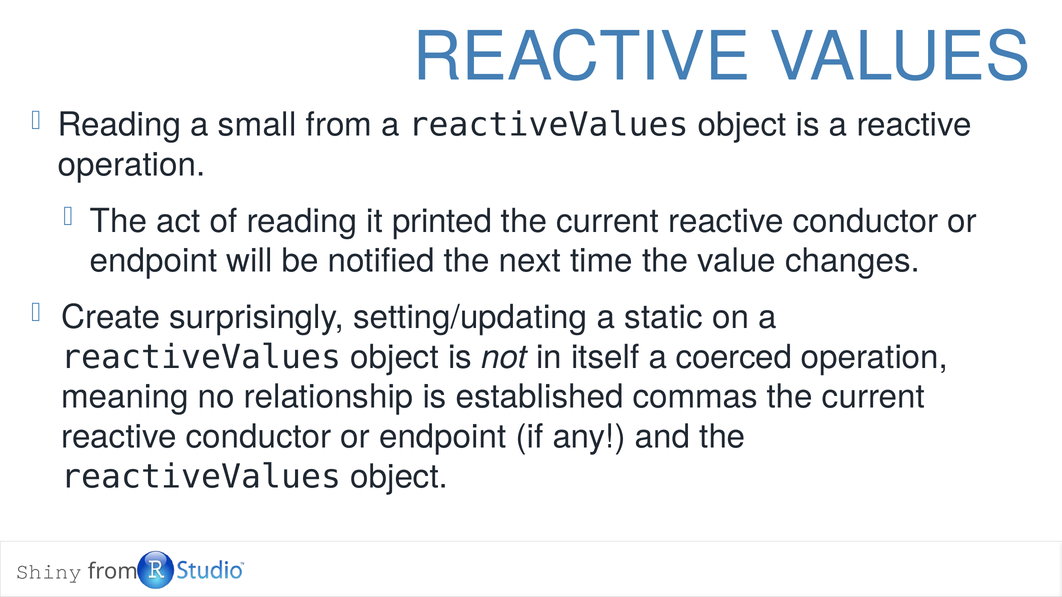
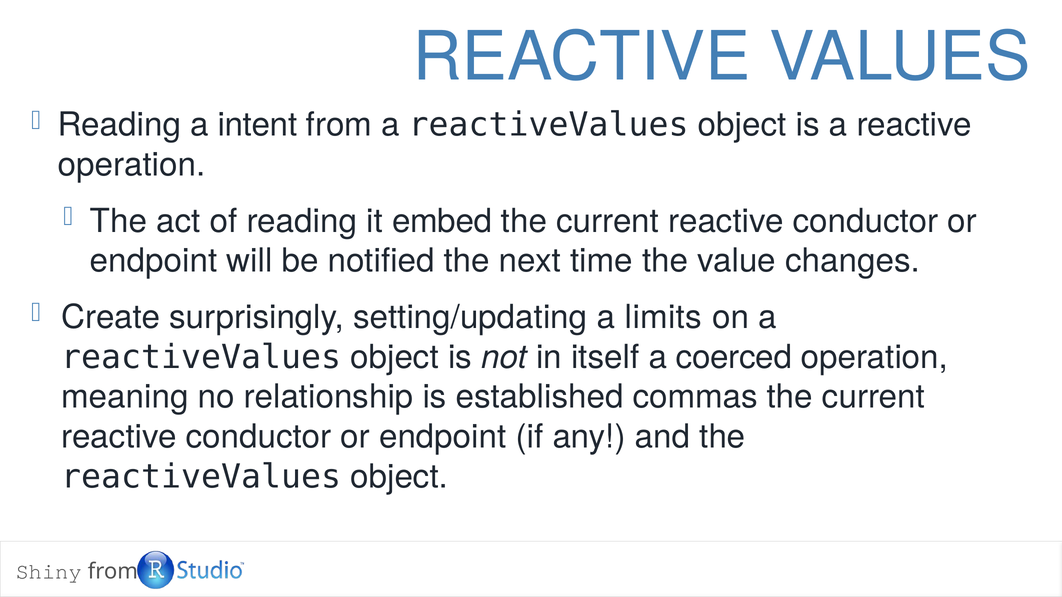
small: small -> intent (257, 125)
printed: printed -> embed (442, 221)
static: static -> limits (663, 318)
